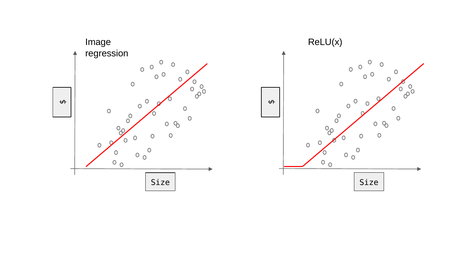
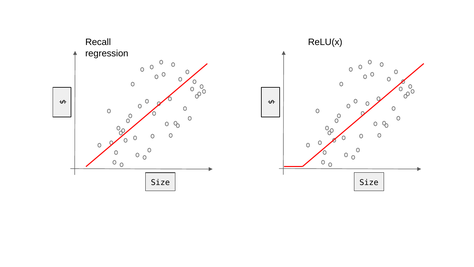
Image: Image -> Recall (98, 42)
